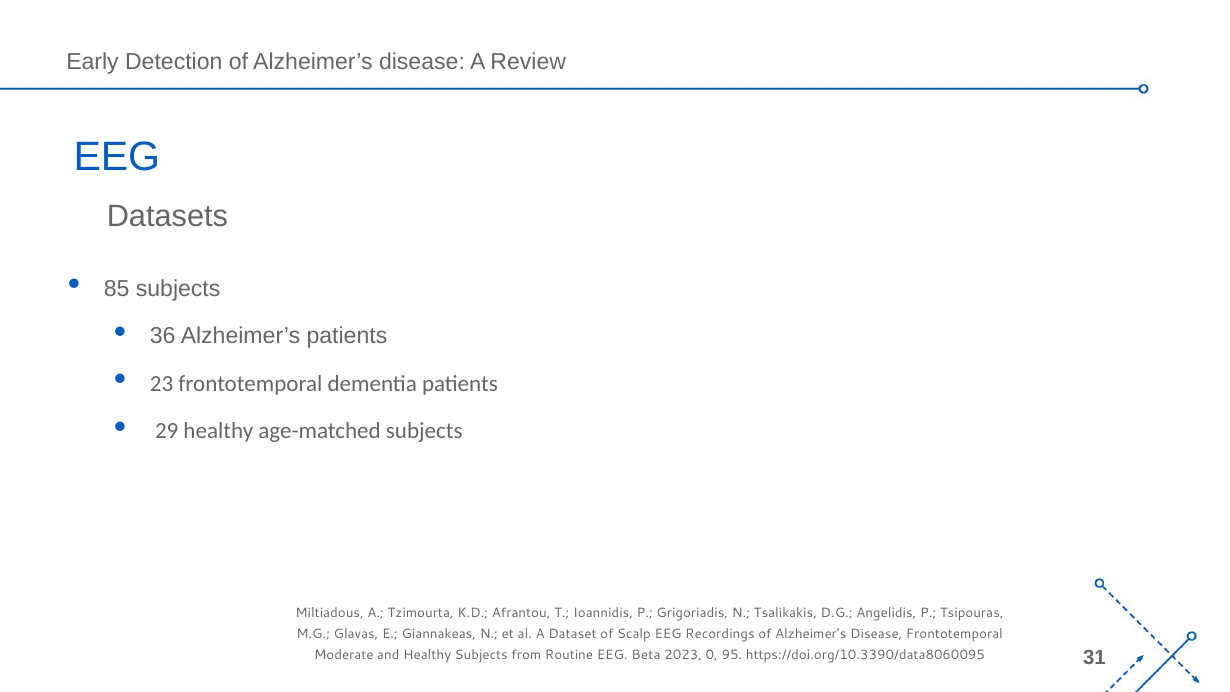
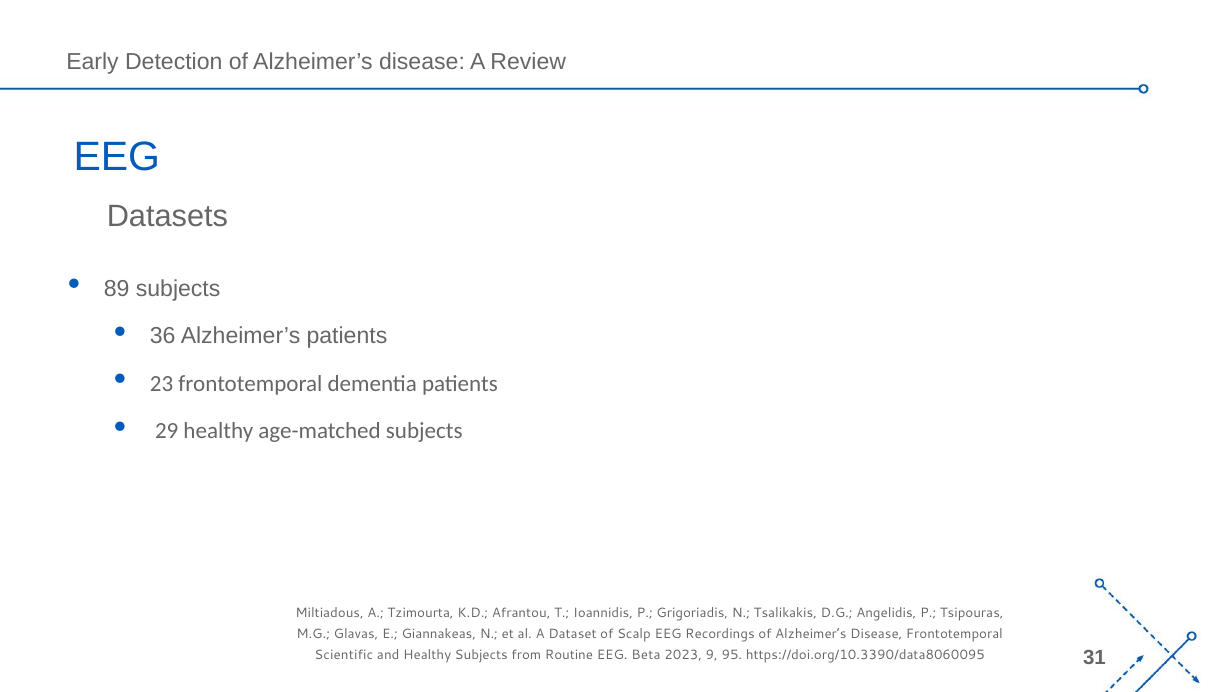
85: 85 -> 89 (117, 289)
Moderate: Moderate -> Scientific (344, 655)
0: 0 -> 9 (712, 655)
